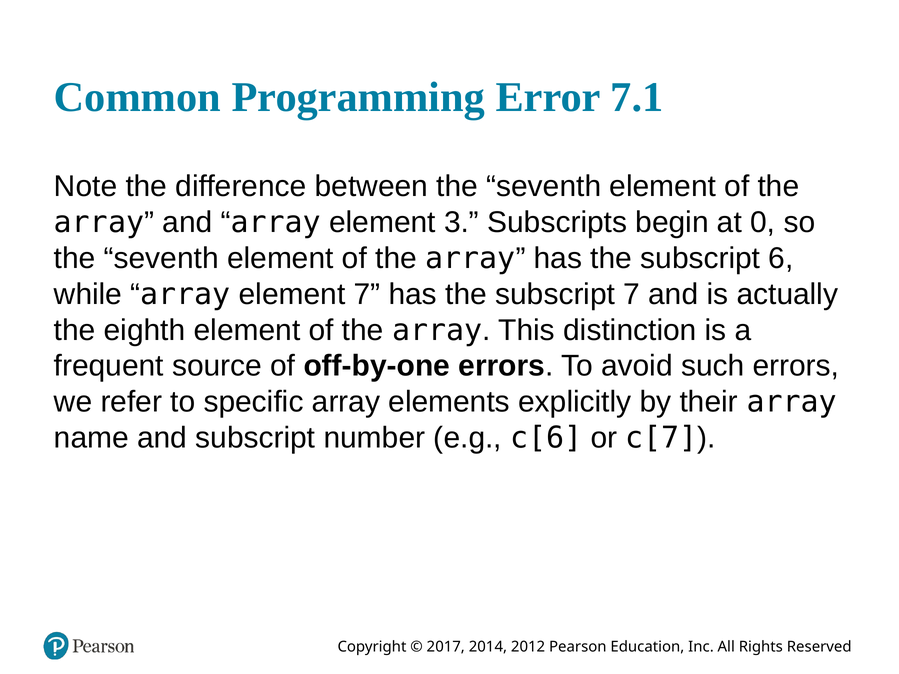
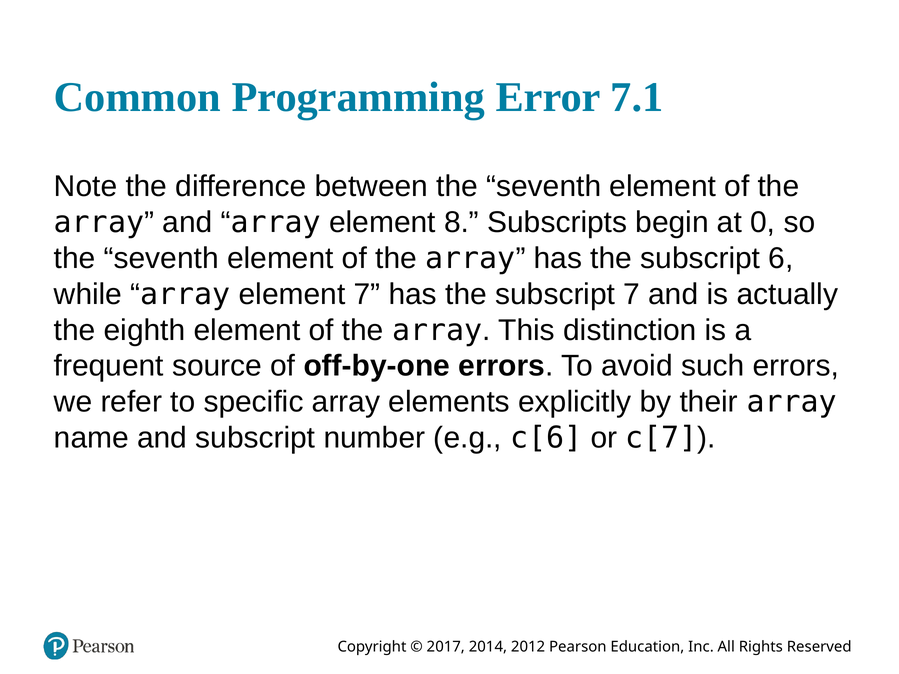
3: 3 -> 8 (461, 222)
